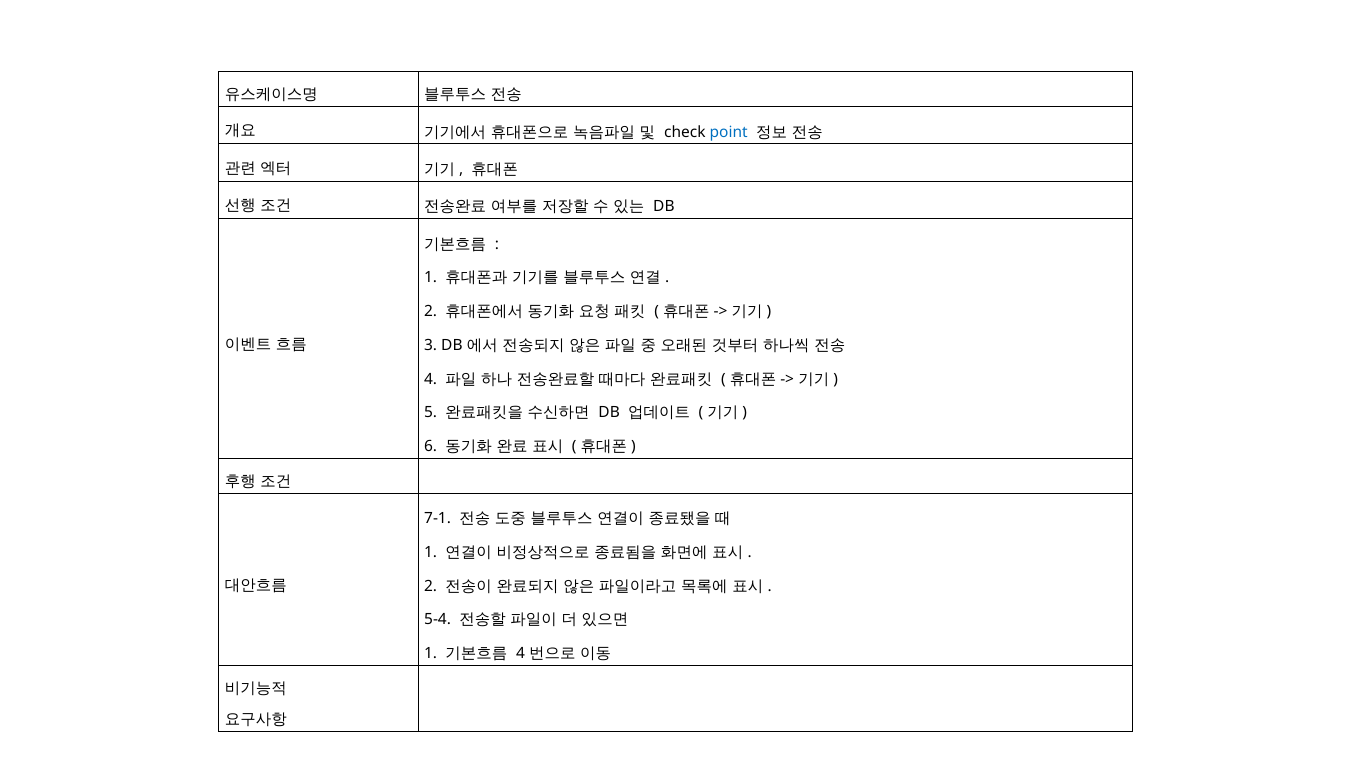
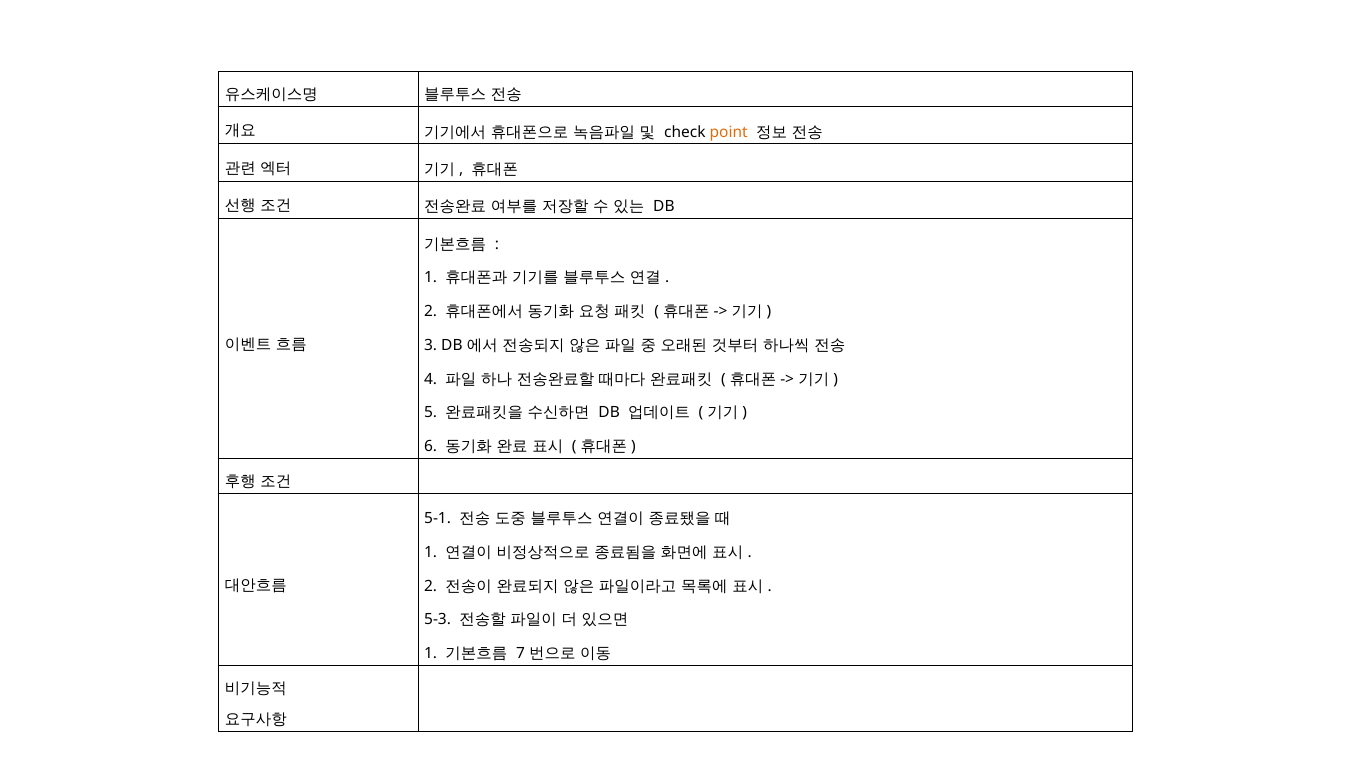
point colour: blue -> orange (729, 132)
7-1: 7-1 -> 5-1 (438, 519)
5-4: 5-4 -> 5-3 (438, 620)
4: 4 -> 7 (521, 654)
